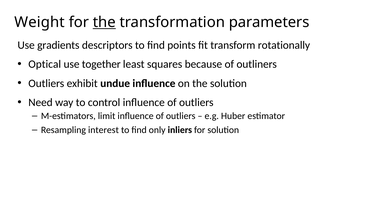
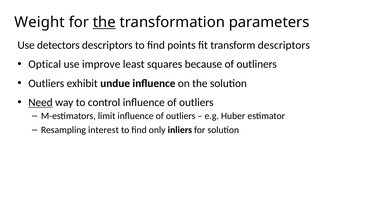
gradients: gradients -> detectors (58, 45)
transform rotationally: rotationally -> descriptors (284, 45)
together: together -> improve (101, 64)
Need underline: none -> present (40, 102)
